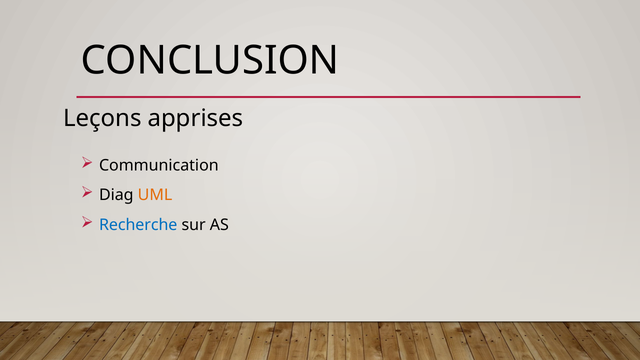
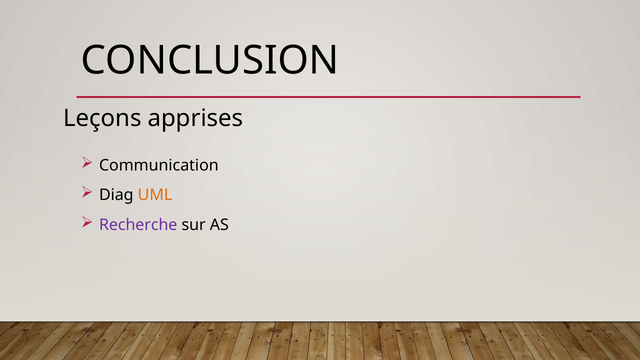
Recherche colour: blue -> purple (138, 225)
